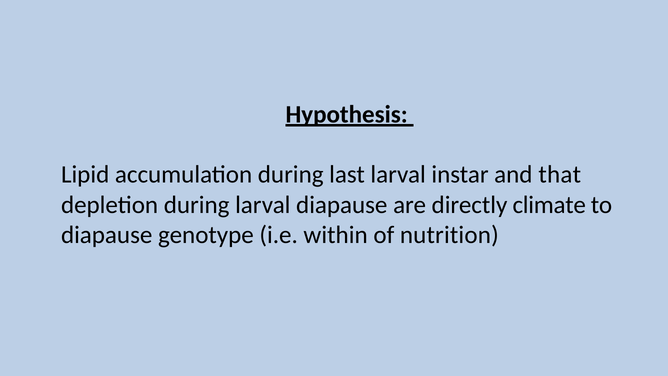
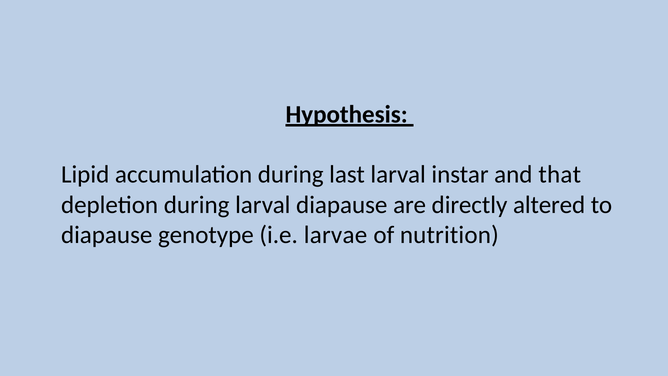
climate: climate -> altered (549, 205)
within: within -> larvae (335, 235)
